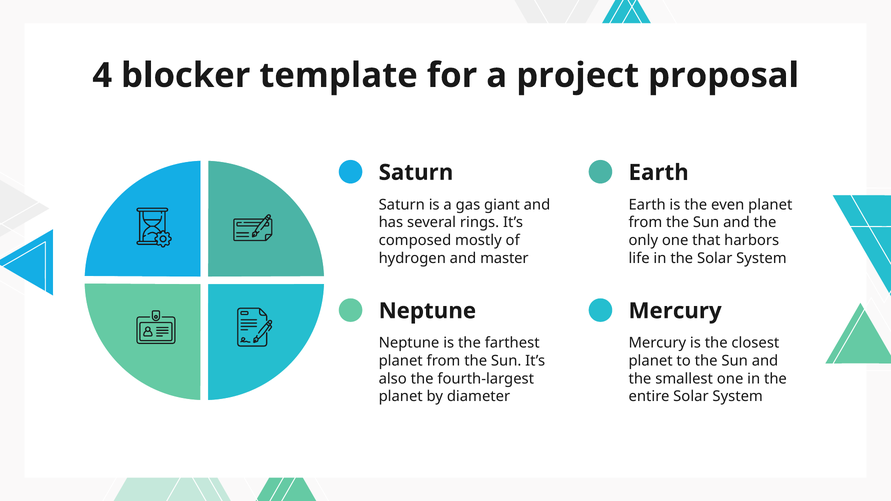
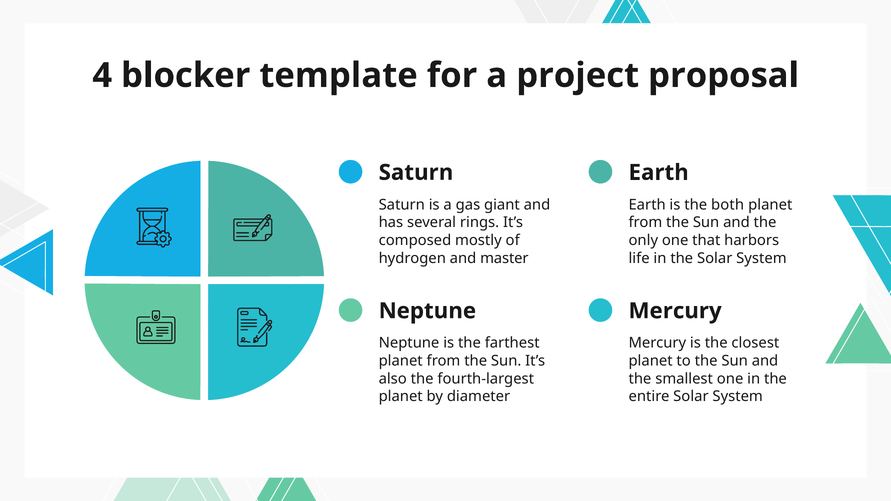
even: even -> both (728, 205)
